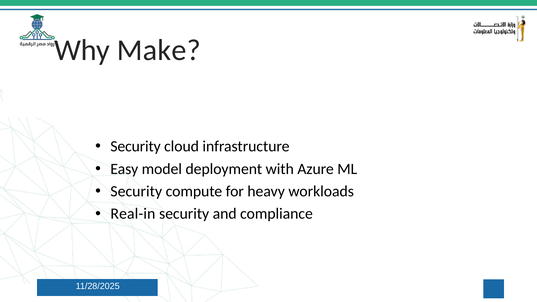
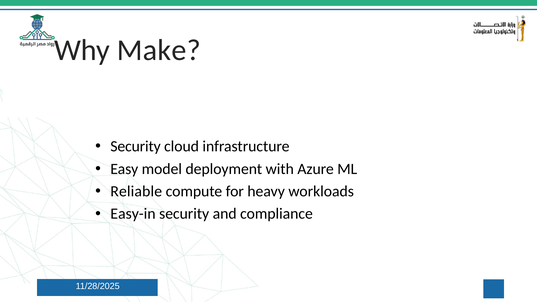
Security: Security -> Reliable (136, 191)
Real-in: Real-in -> Easy-in (133, 214)
